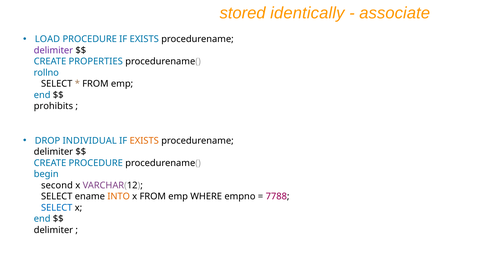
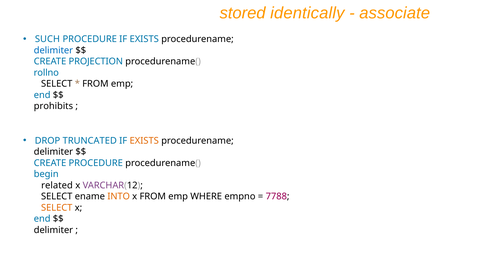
LOAD: LOAD -> SUCH (47, 39)
delimiter colour: purple -> blue (53, 50)
PROPERTIES: PROPERTIES -> PROJECTION (96, 62)
INDIVIDUAL: INDIVIDUAL -> TRUNCATED (90, 141)
second: second -> related (57, 185)
SELECT colour: blue -> orange (57, 208)
